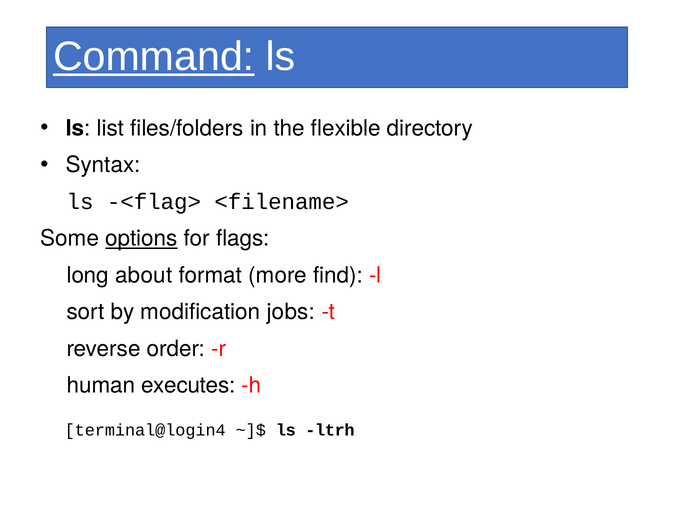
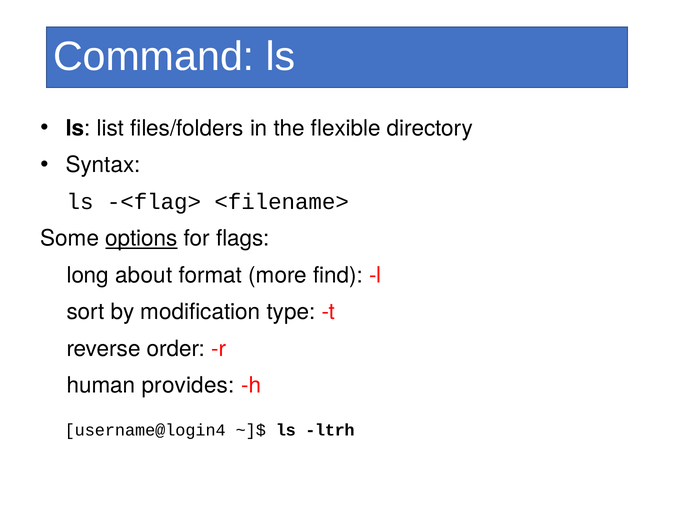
Command underline: present -> none (154, 57)
jobs: jobs -> type (291, 312)
executes: executes -> provides (188, 386)
terminal@login4: terminal@login4 -> username@login4 (145, 431)
